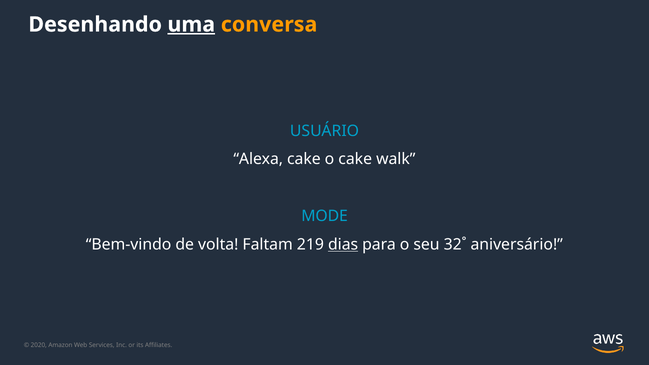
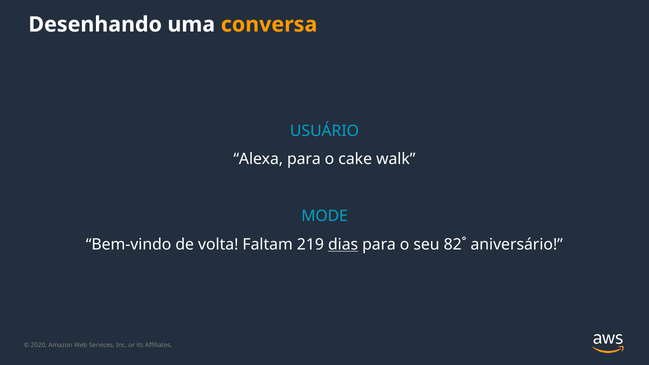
uma underline: present -> none (191, 25)
Alexa cake: cake -> para (304, 159)
32˚: 32˚ -> 82˚ (455, 245)
